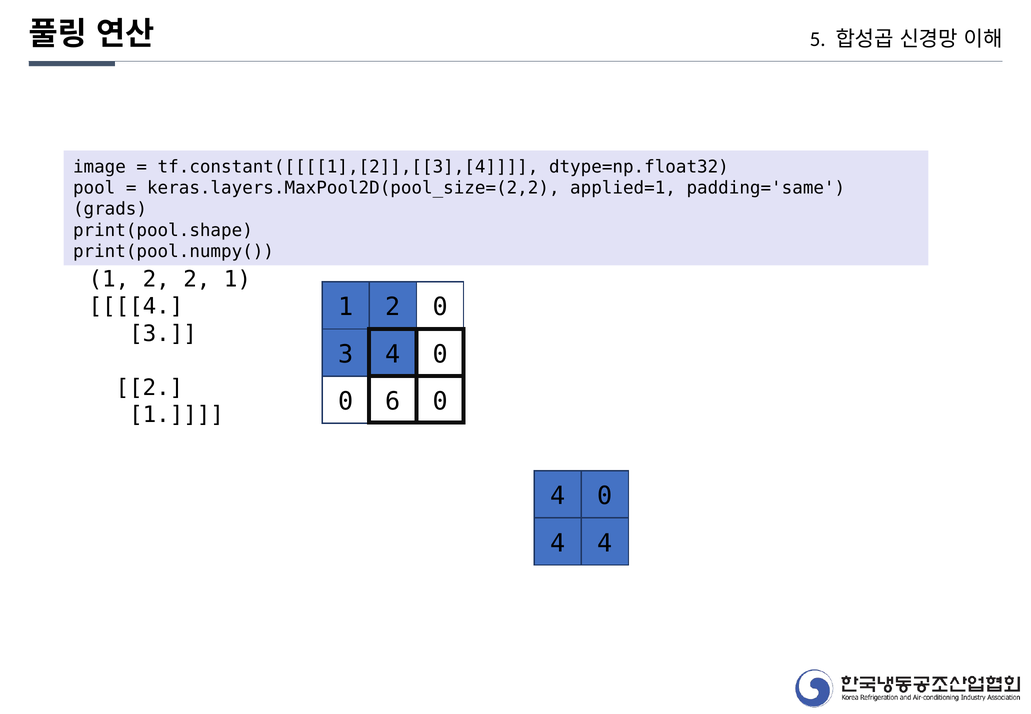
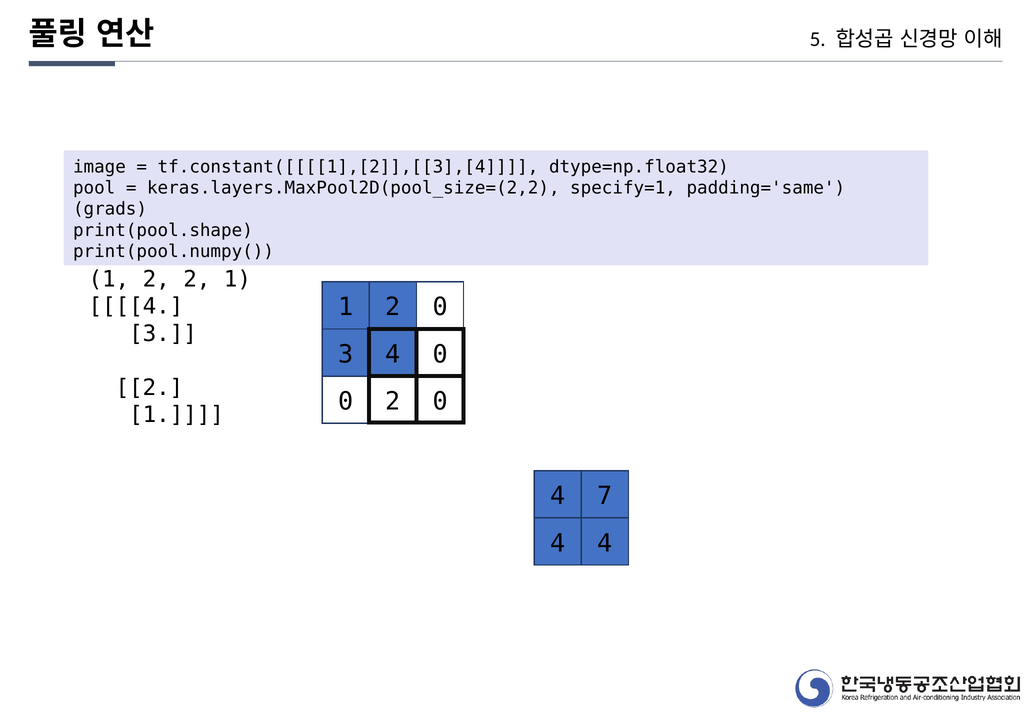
applied=1: applied=1 -> specify=1 (623, 188)
0 6: 6 -> 2 (393, 401)
0: 0 -> 7 (605, 496)
